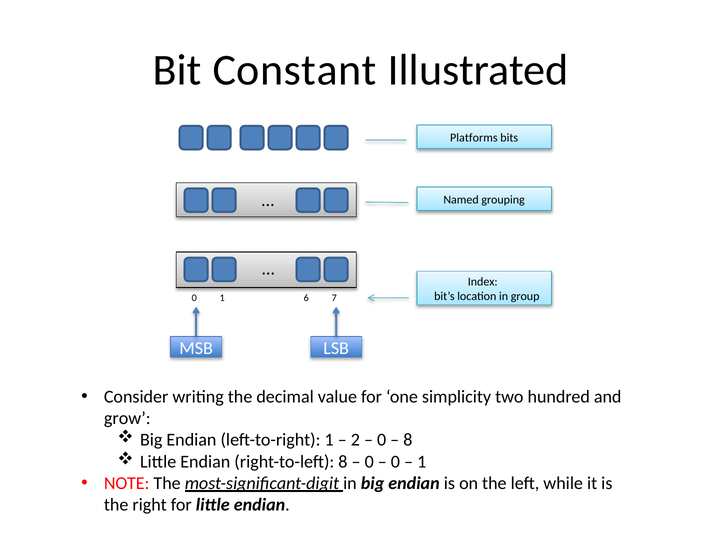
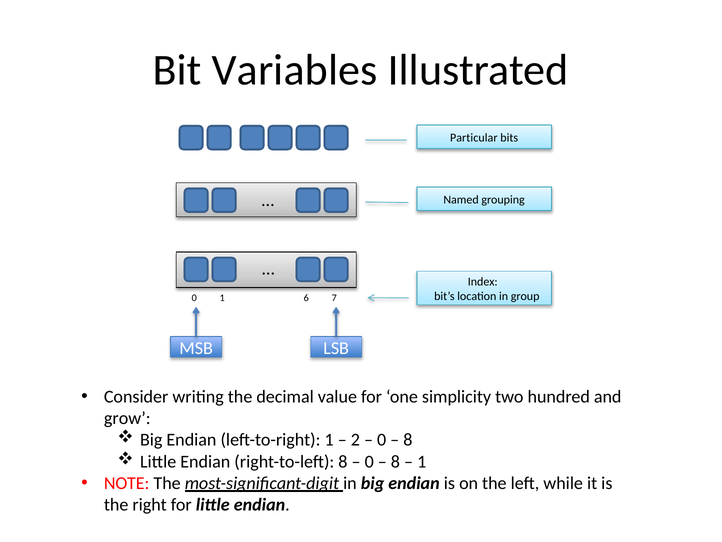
Constant: Constant -> Variables (295, 70)
Platforms: Platforms -> Particular (474, 137)
0: 0 -> 8 (395, 461)
